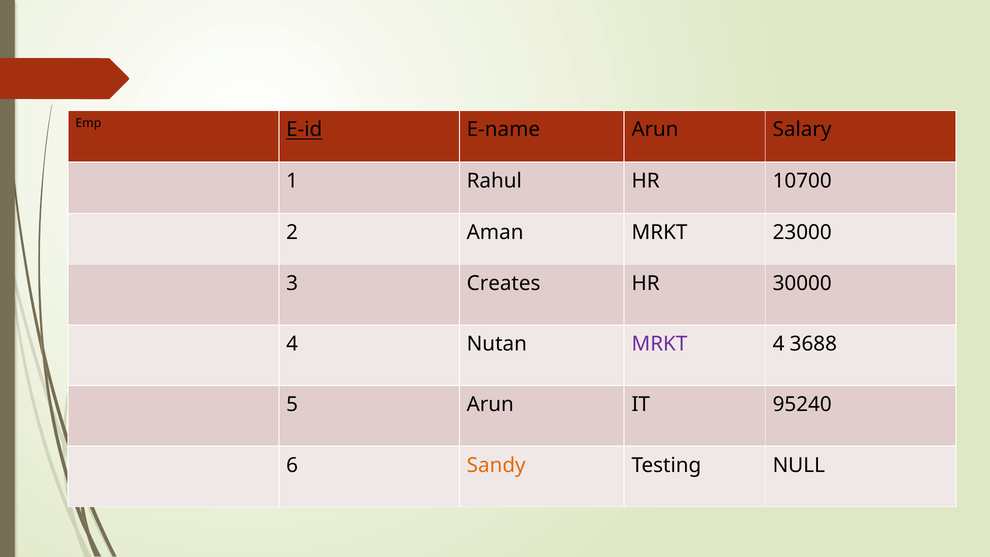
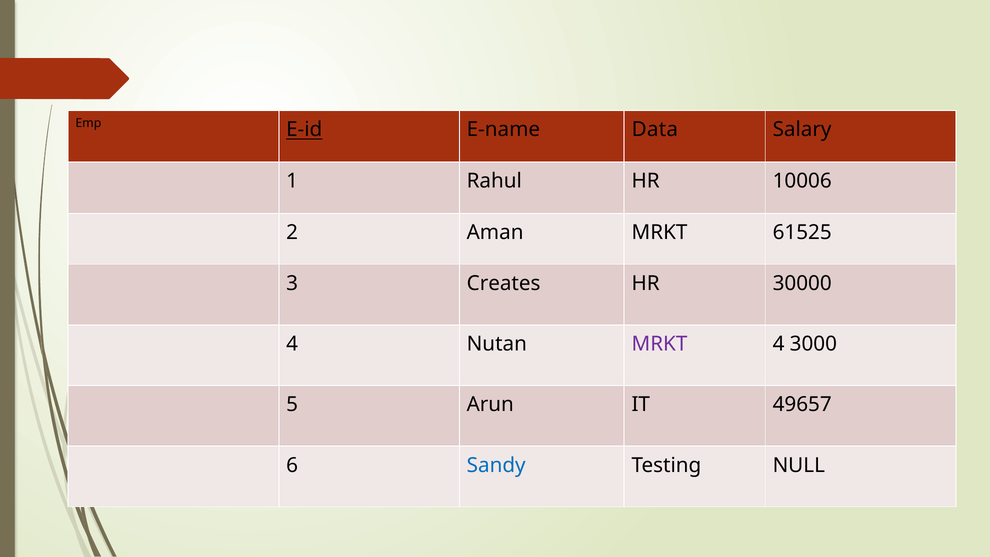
E-name Arun: Arun -> Data (655, 130)
10700: 10700 -> 10006 (802, 181)
23000: 23000 -> 61525 (802, 232)
3688: 3688 -> 3000 (813, 344)
95240: 95240 -> 49657 (802, 405)
Sandy colour: orange -> blue (496, 465)
